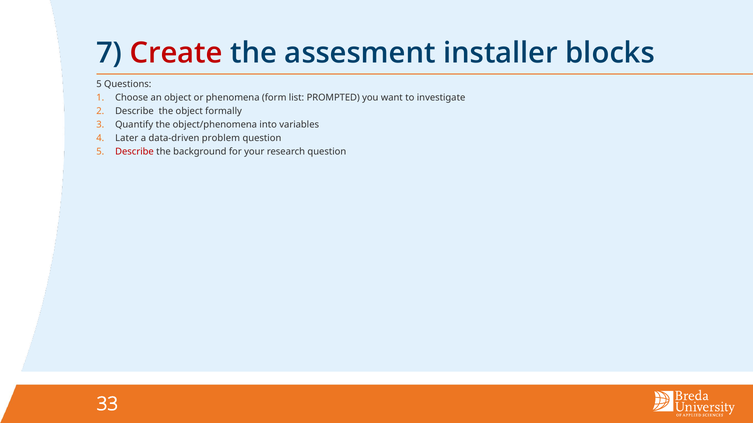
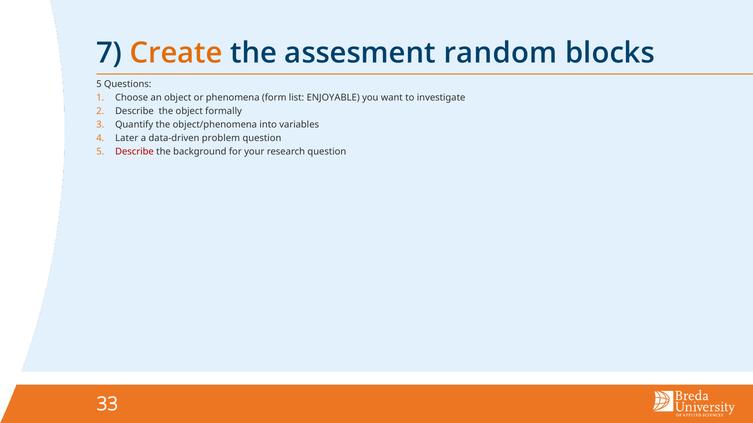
Create colour: red -> orange (176, 53)
installer: installer -> random (500, 53)
PROMPTED: PROMPTED -> ENJOYABLE (333, 98)
